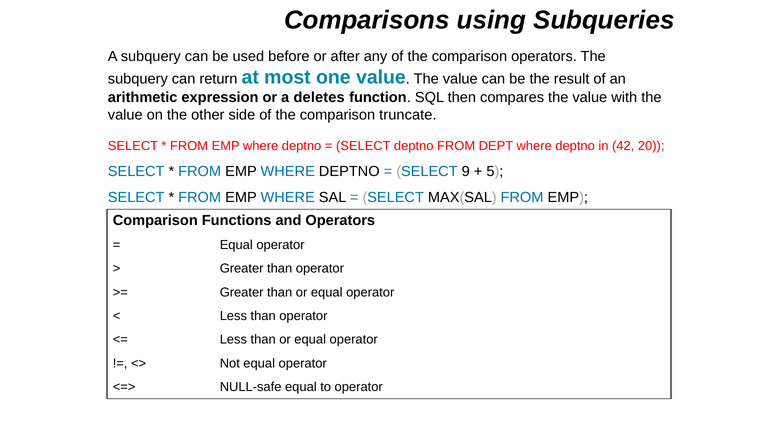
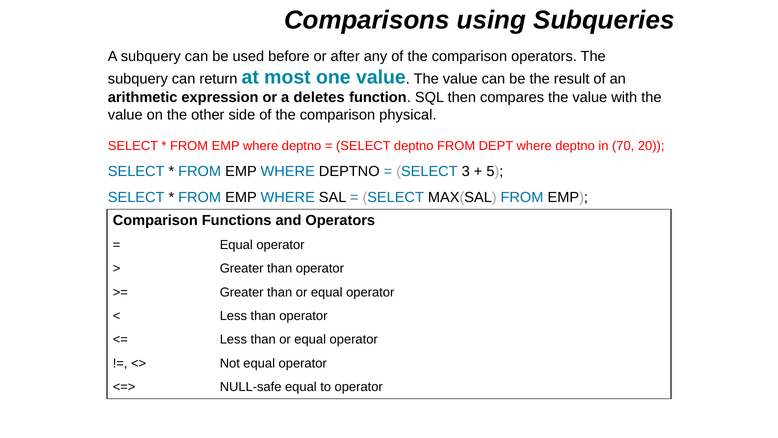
truncate: truncate -> physical (408, 115)
42: 42 -> 70 (623, 146)
9: 9 -> 3 (466, 171)
